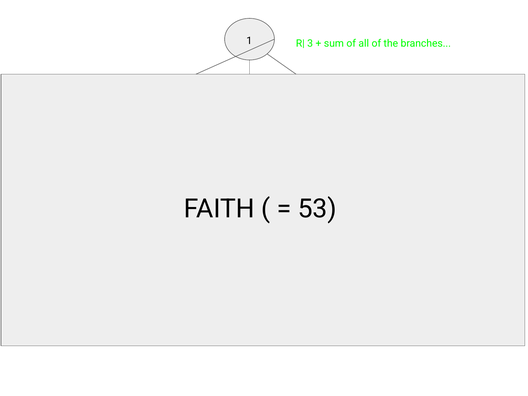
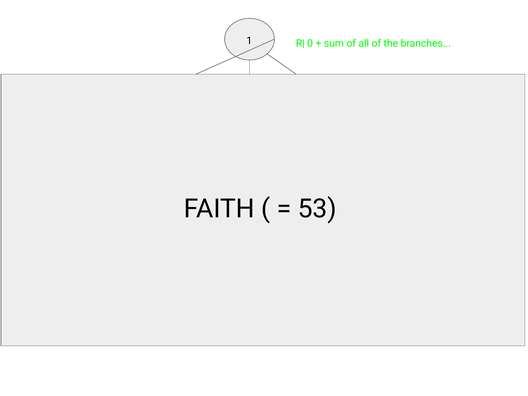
3: 3 -> 0 (310, 43)
